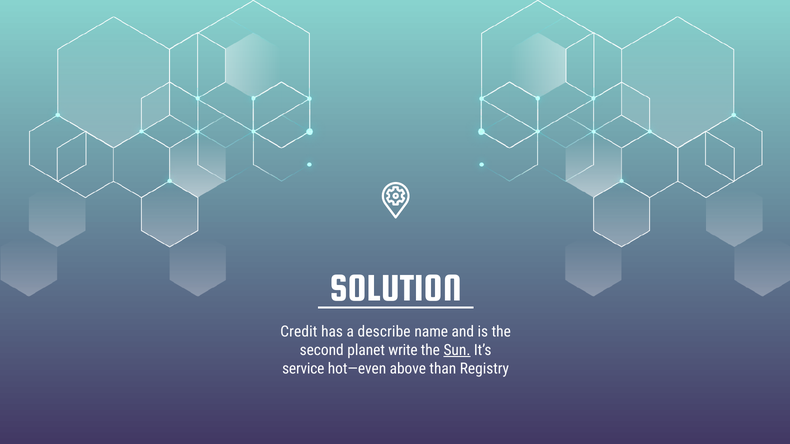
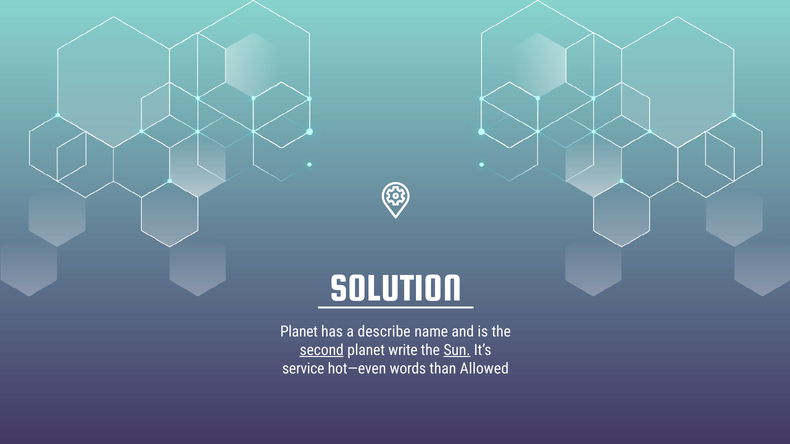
Credit: Credit -> Planet (299, 332)
second underline: none -> present (322, 350)
above: above -> words (408, 369)
Registry: Registry -> Allowed (484, 369)
